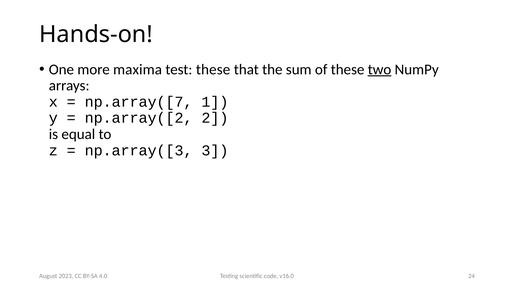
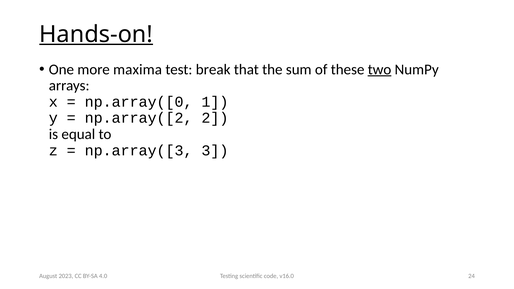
Hands-on underline: none -> present (96, 34)
test these: these -> break (213, 69)
np.array([7: np.array([7 -> np.array([0 (139, 102)
